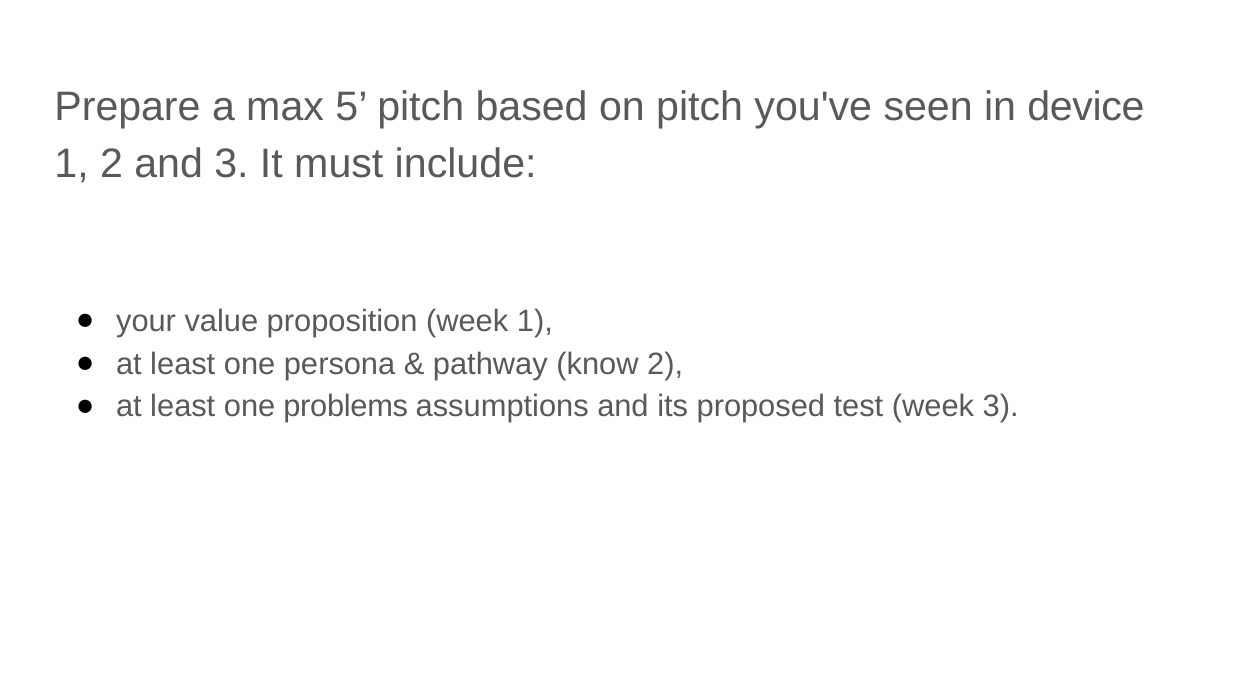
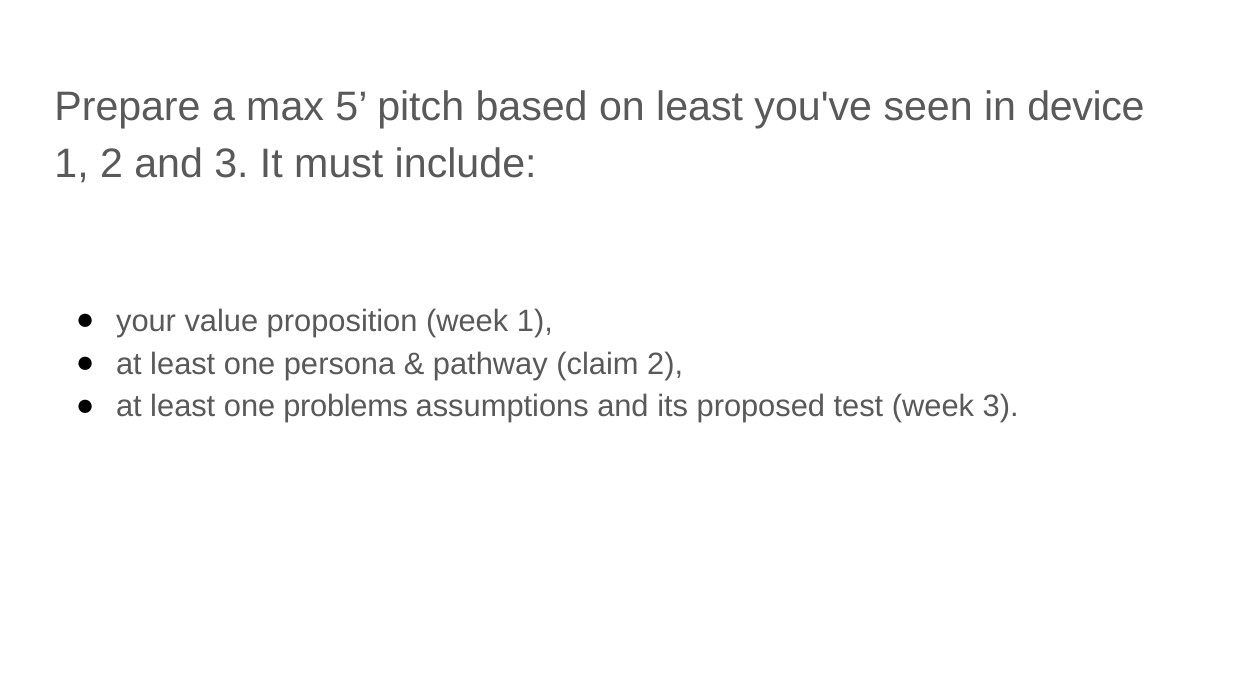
on pitch: pitch -> least (700, 107)
know: know -> claim (597, 364)
